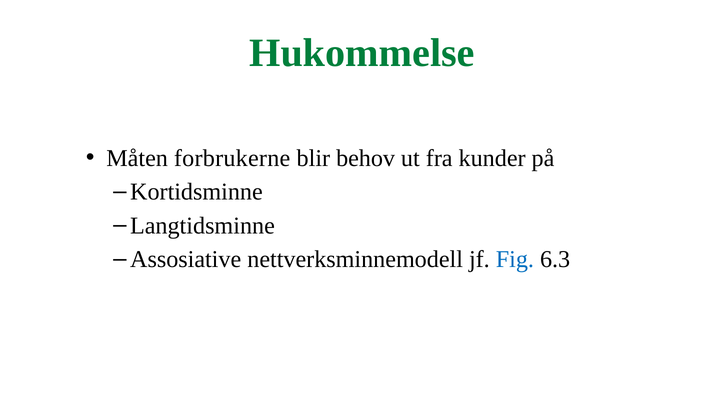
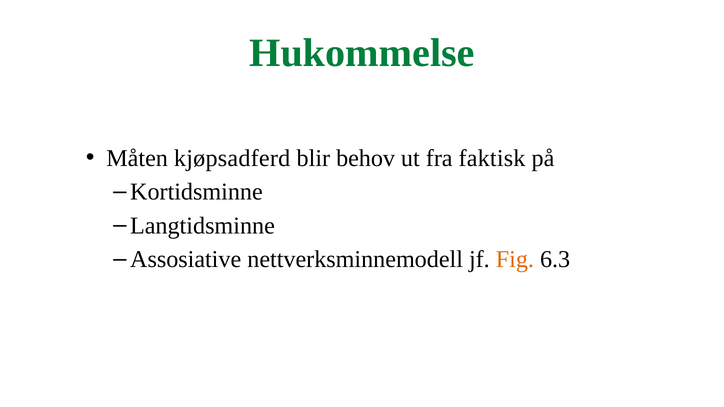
forbrukerne: forbrukerne -> kjøpsadferd (232, 158)
kunder: kunder -> faktisk (492, 158)
Fig colour: blue -> orange (515, 260)
